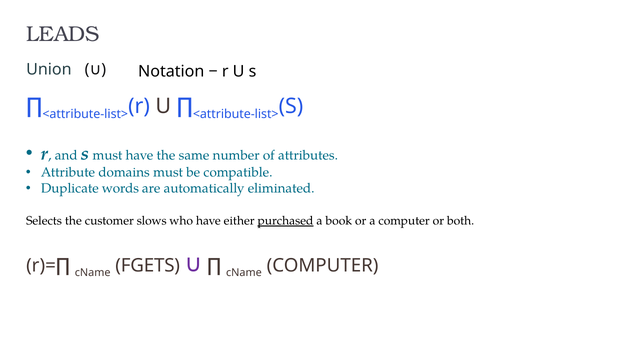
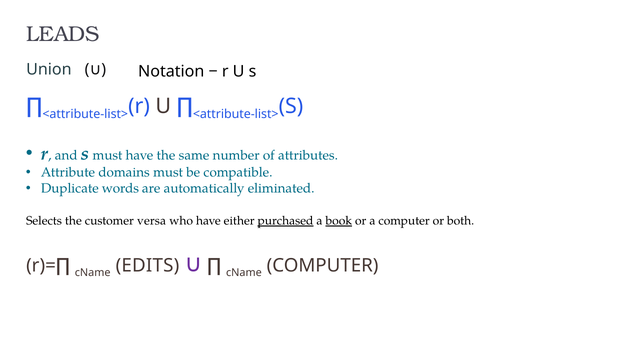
slows: slows -> versa (152, 221)
book underline: none -> present (339, 221)
FGETS: FGETS -> EDITS (147, 266)
